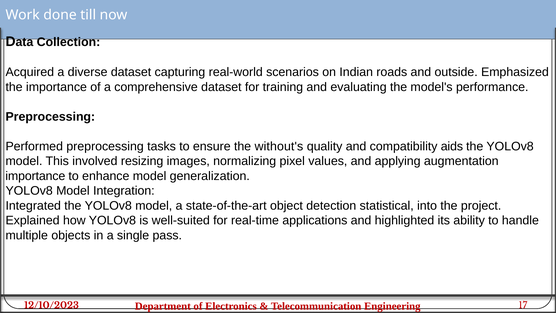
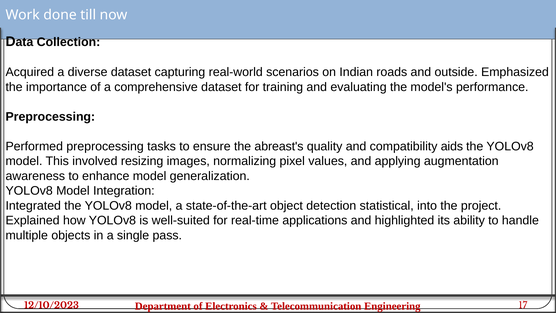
without's: without's -> abreast's (279, 146)
importance: importance -> awareness (35, 176)
